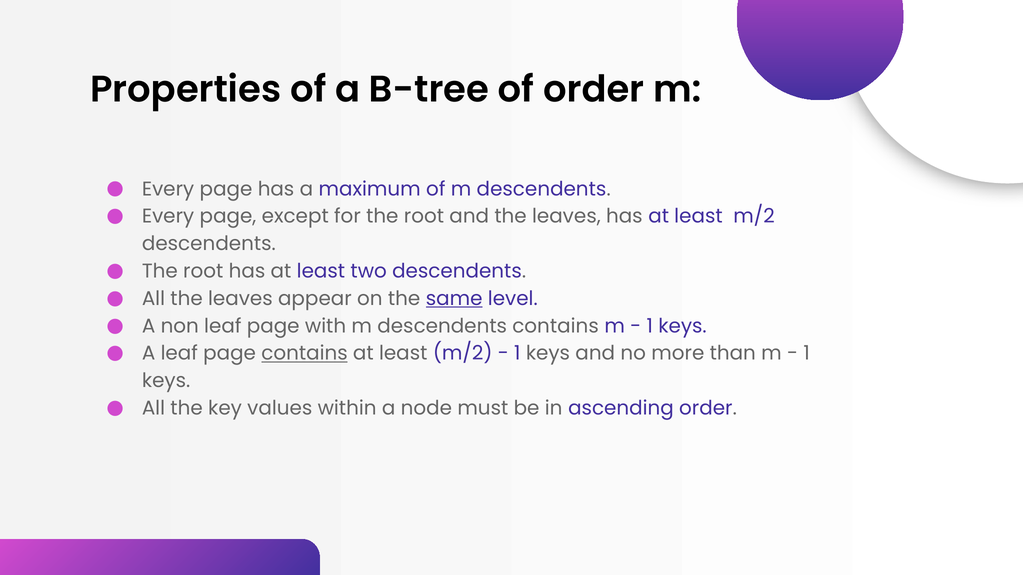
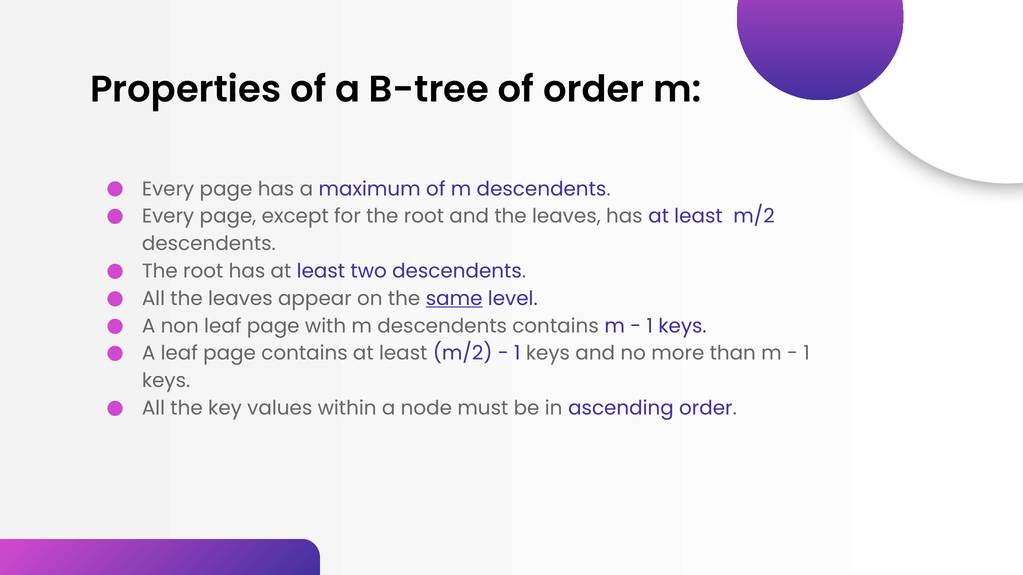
contains underline: present -> none (305, 354)
